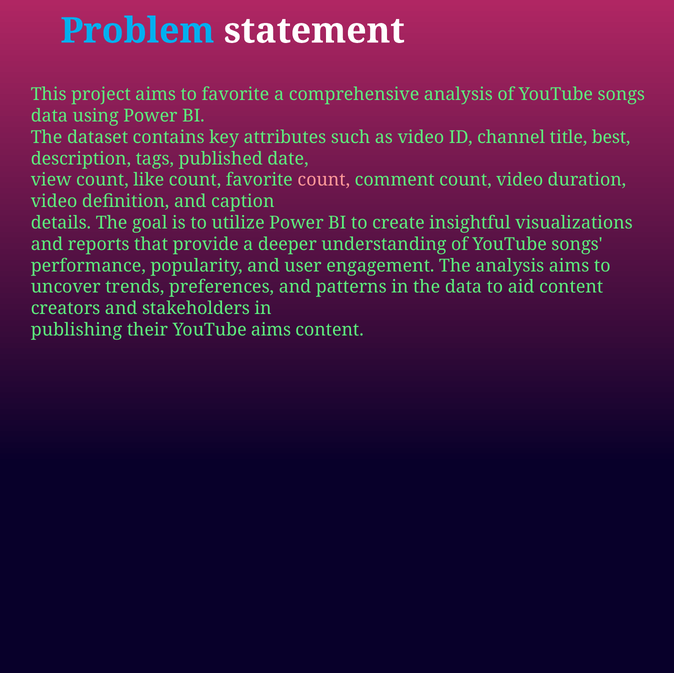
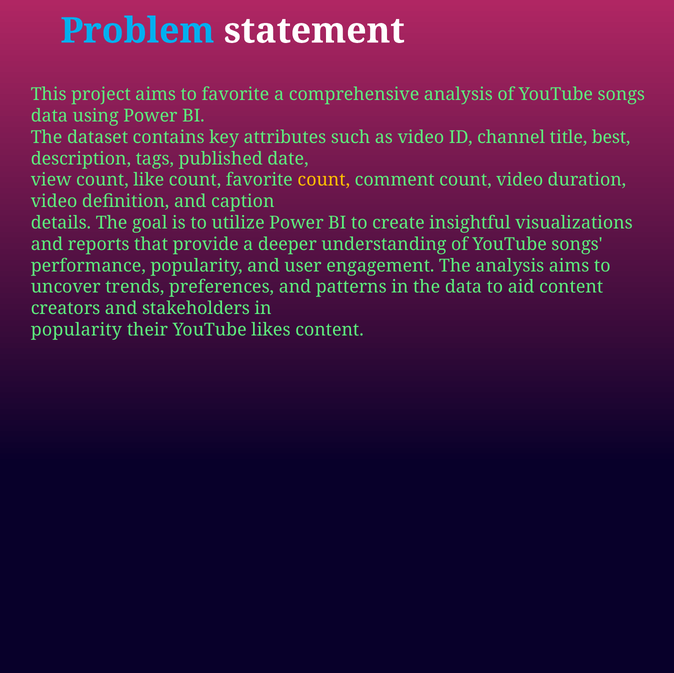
count colour: pink -> yellow (324, 180)
publishing: publishing -> popularity (76, 330)
YouTube aims: aims -> likes (271, 330)
